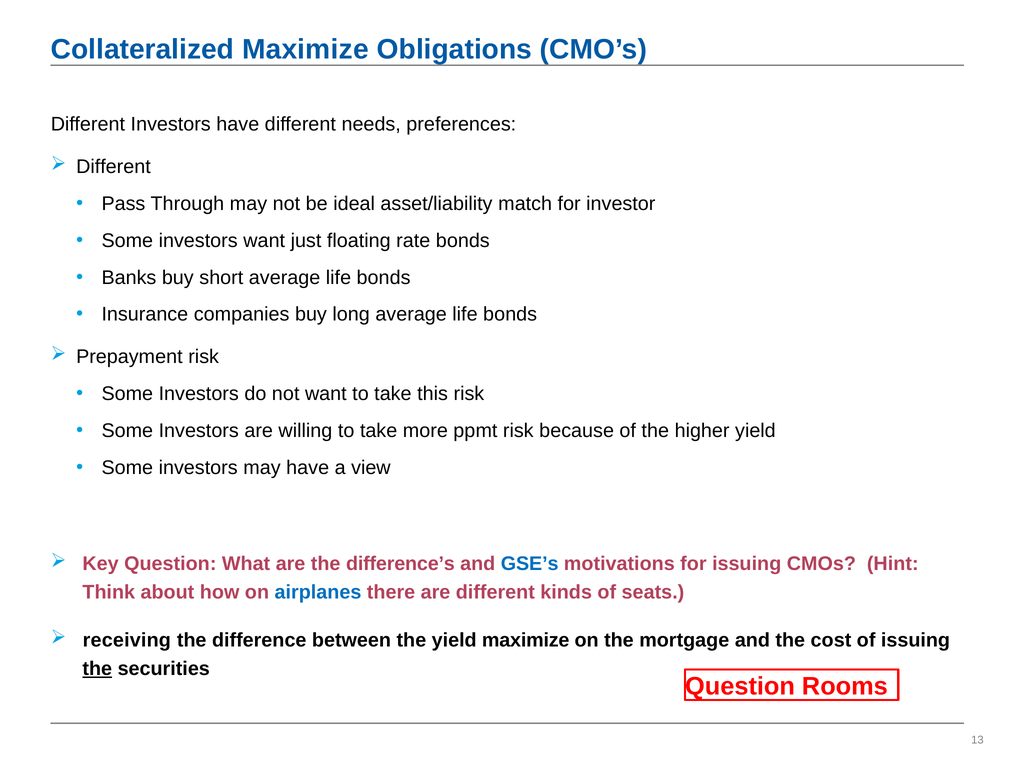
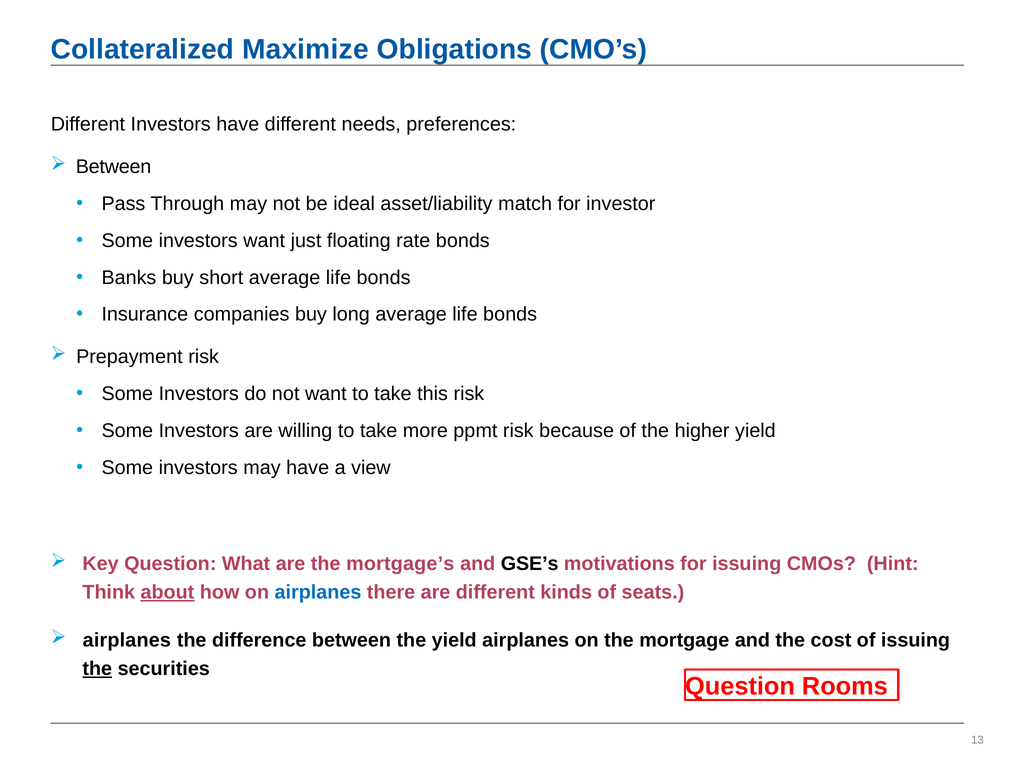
Different: Different -> Between (114, 167)
difference’s: difference’s -> mortgage’s (400, 564)
GSE’s colour: blue -> black (530, 564)
about underline: none -> present (167, 592)
receiving: receiving -> airplanes (127, 641)
yield maximize: maximize -> airplanes (526, 641)
